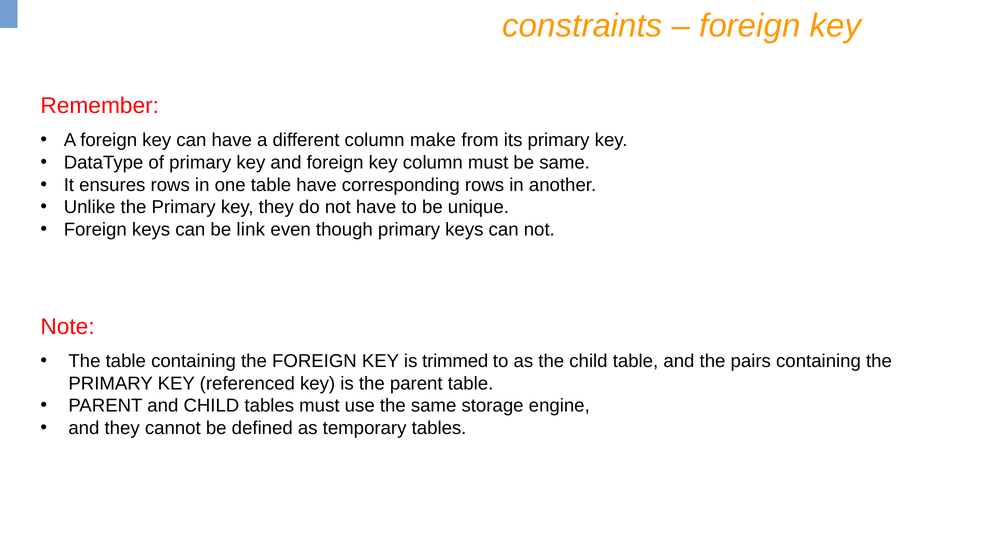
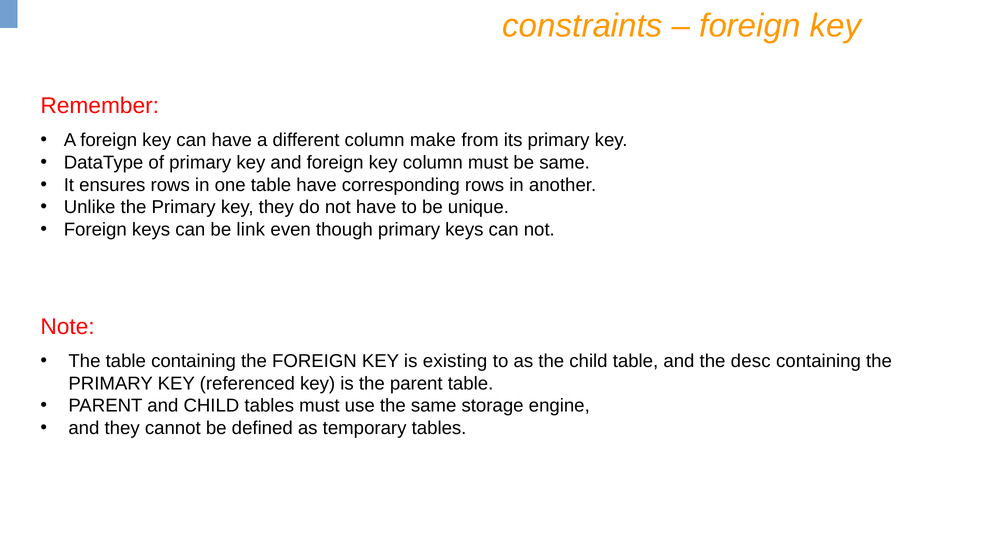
trimmed: trimmed -> existing (455, 362)
pairs: pairs -> desc (751, 362)
